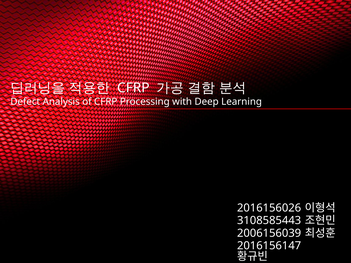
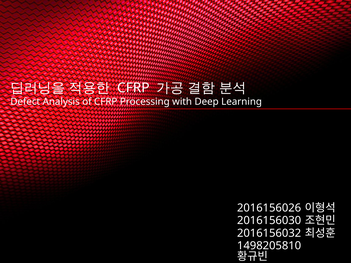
3108585443: 3108585443 -> 2016156030 (269, 221)
2006156039: 2006156039 -> 2016156032 (269, 233)
2016156147: 2016156147 -> 1498205810 (269, 246)
